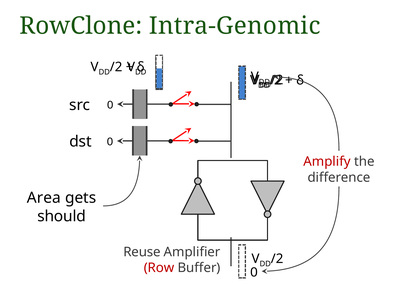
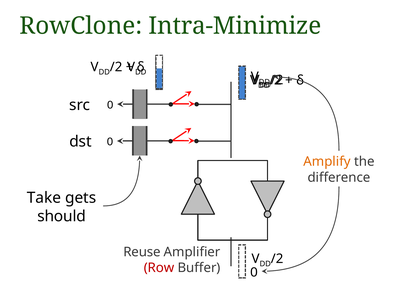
Intra-Genomic: Intra-Genomic -> Intra-Minimize (235, 26)
Amplify colour: red -> orange (327, 162)
Area: Area -> Take (44, 198)
